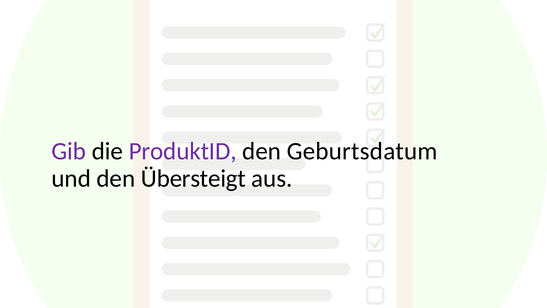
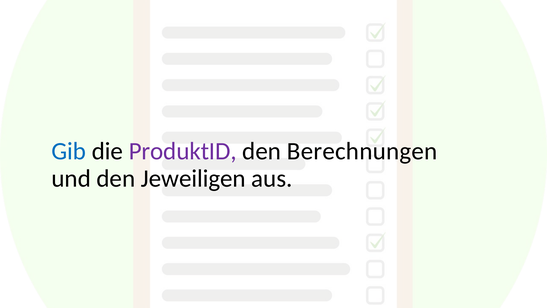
Gib colour: purple -> blue (69, 151)
Geburtsdatum: Geburtsdatum -> Berechnungen (362, 151)
Übersteigt: Übersteigt -> Jeweiligen (193, 178)
